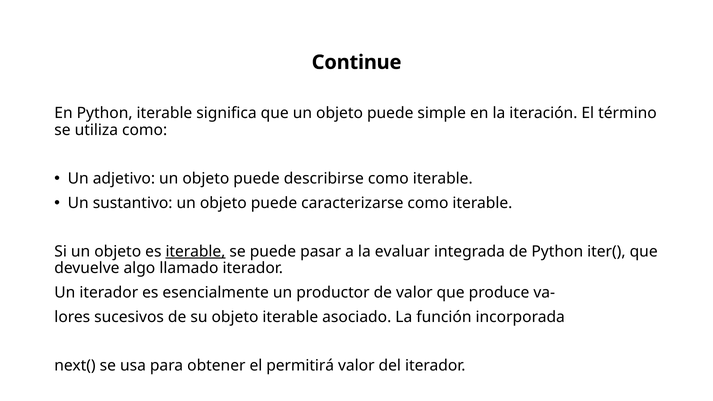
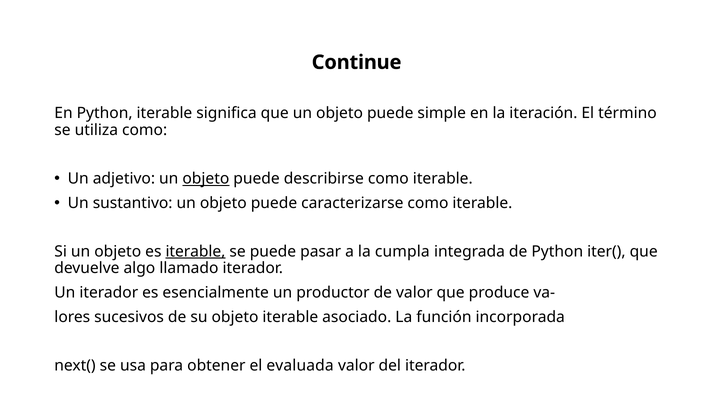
objeto underline: none -> present (206, 179)
evaluar: evaluar -> cumpla (402, 252)
permitirá: permitirá -> evaluada (300, 365)
